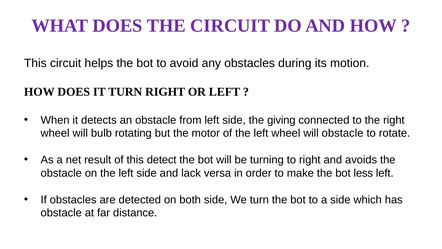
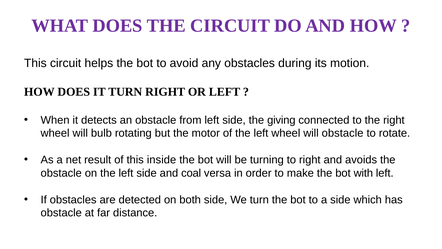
detect: detect -> inside (162, 160)
lack: lack -> coal (191, 173)
less: less -> with (363, 173)
